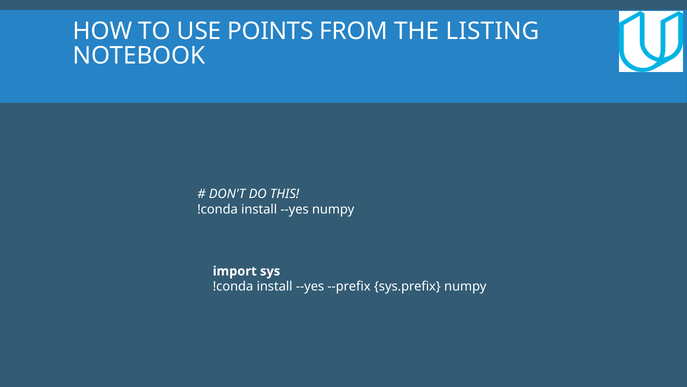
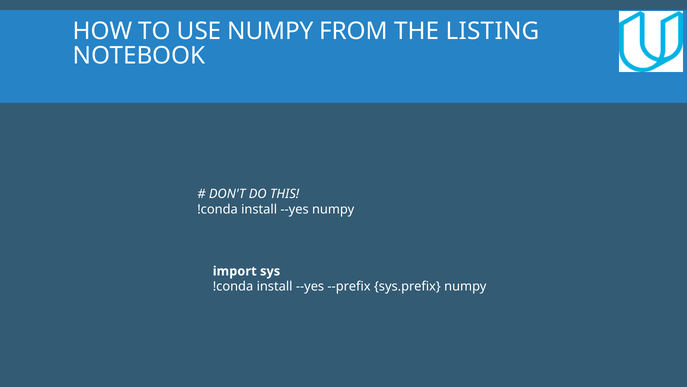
USE POINTS: POINTS -> NUMPY (270, 31)
